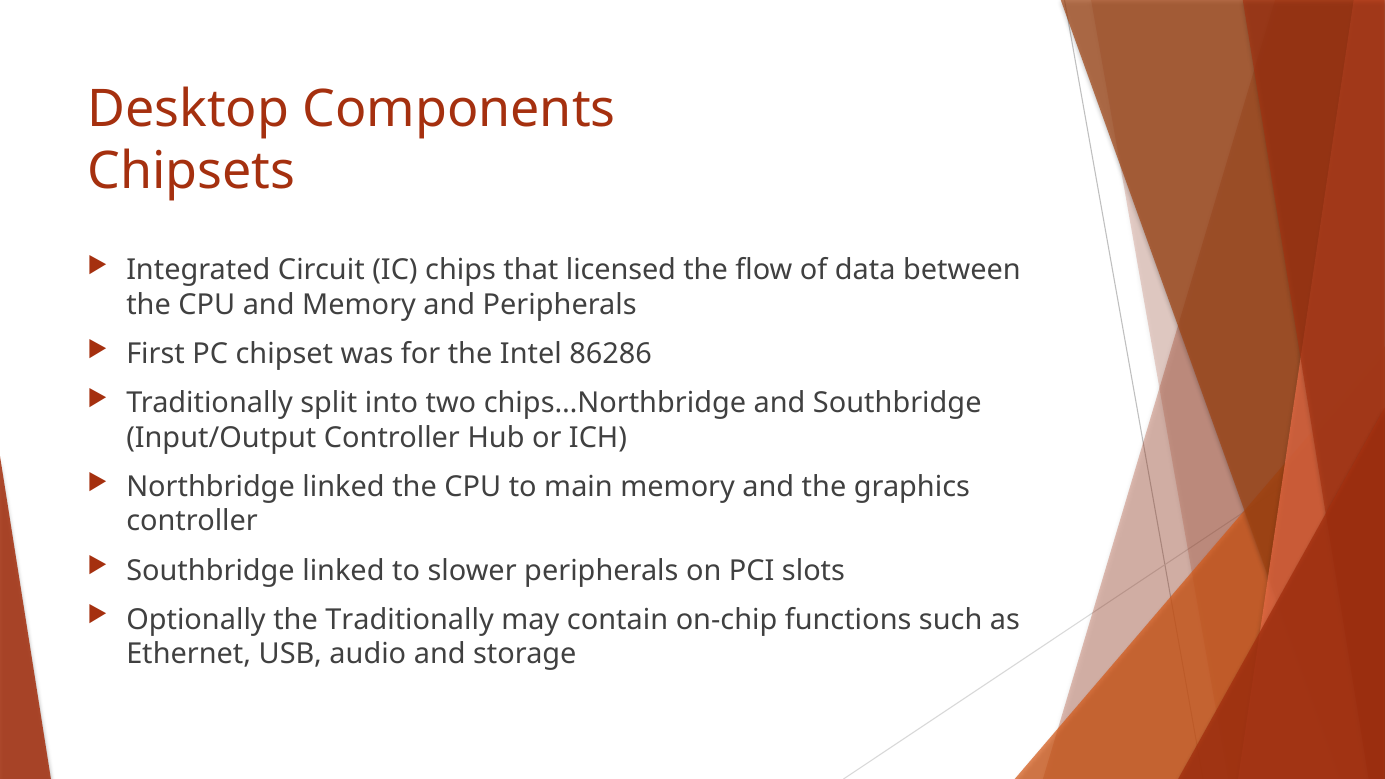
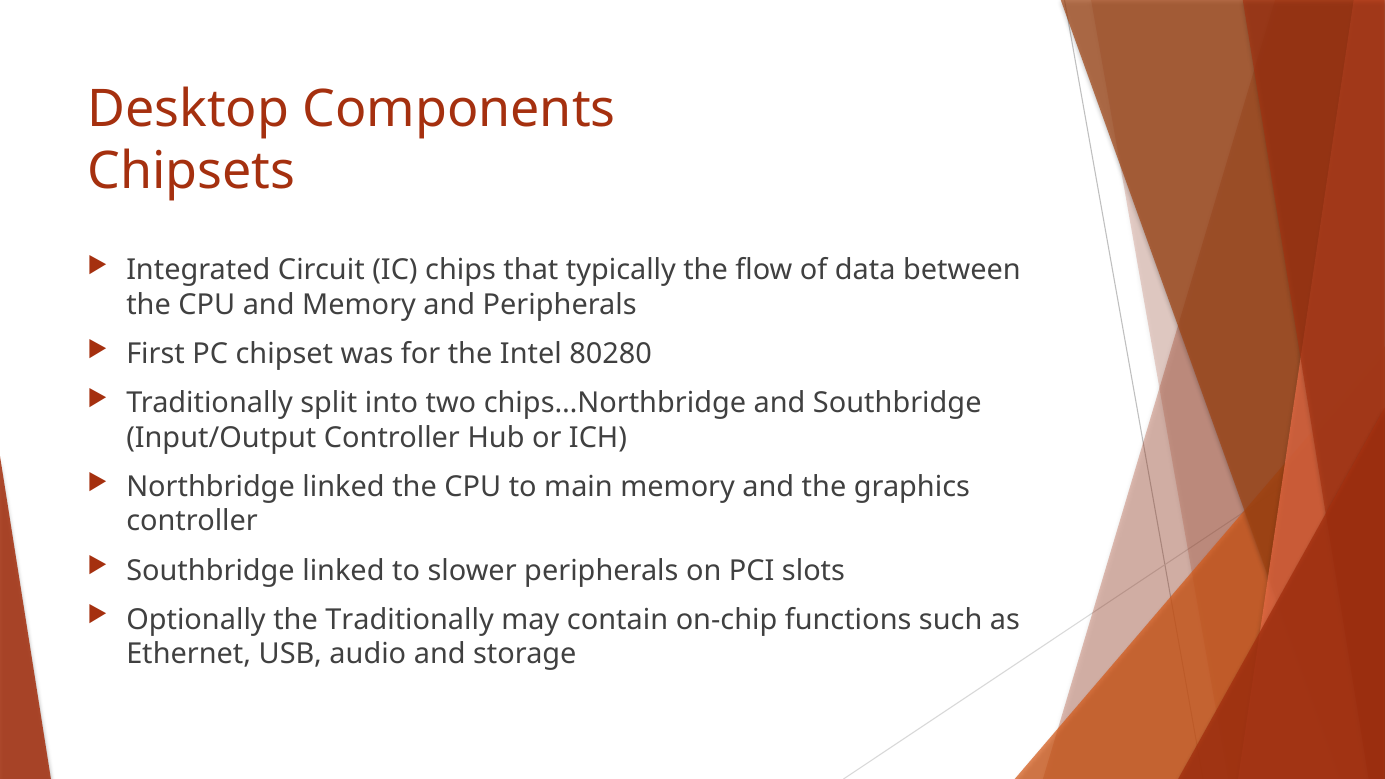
licensed: licensed -> typically (621, 270)
86286: 86286 -> 80280 (611, 354)
